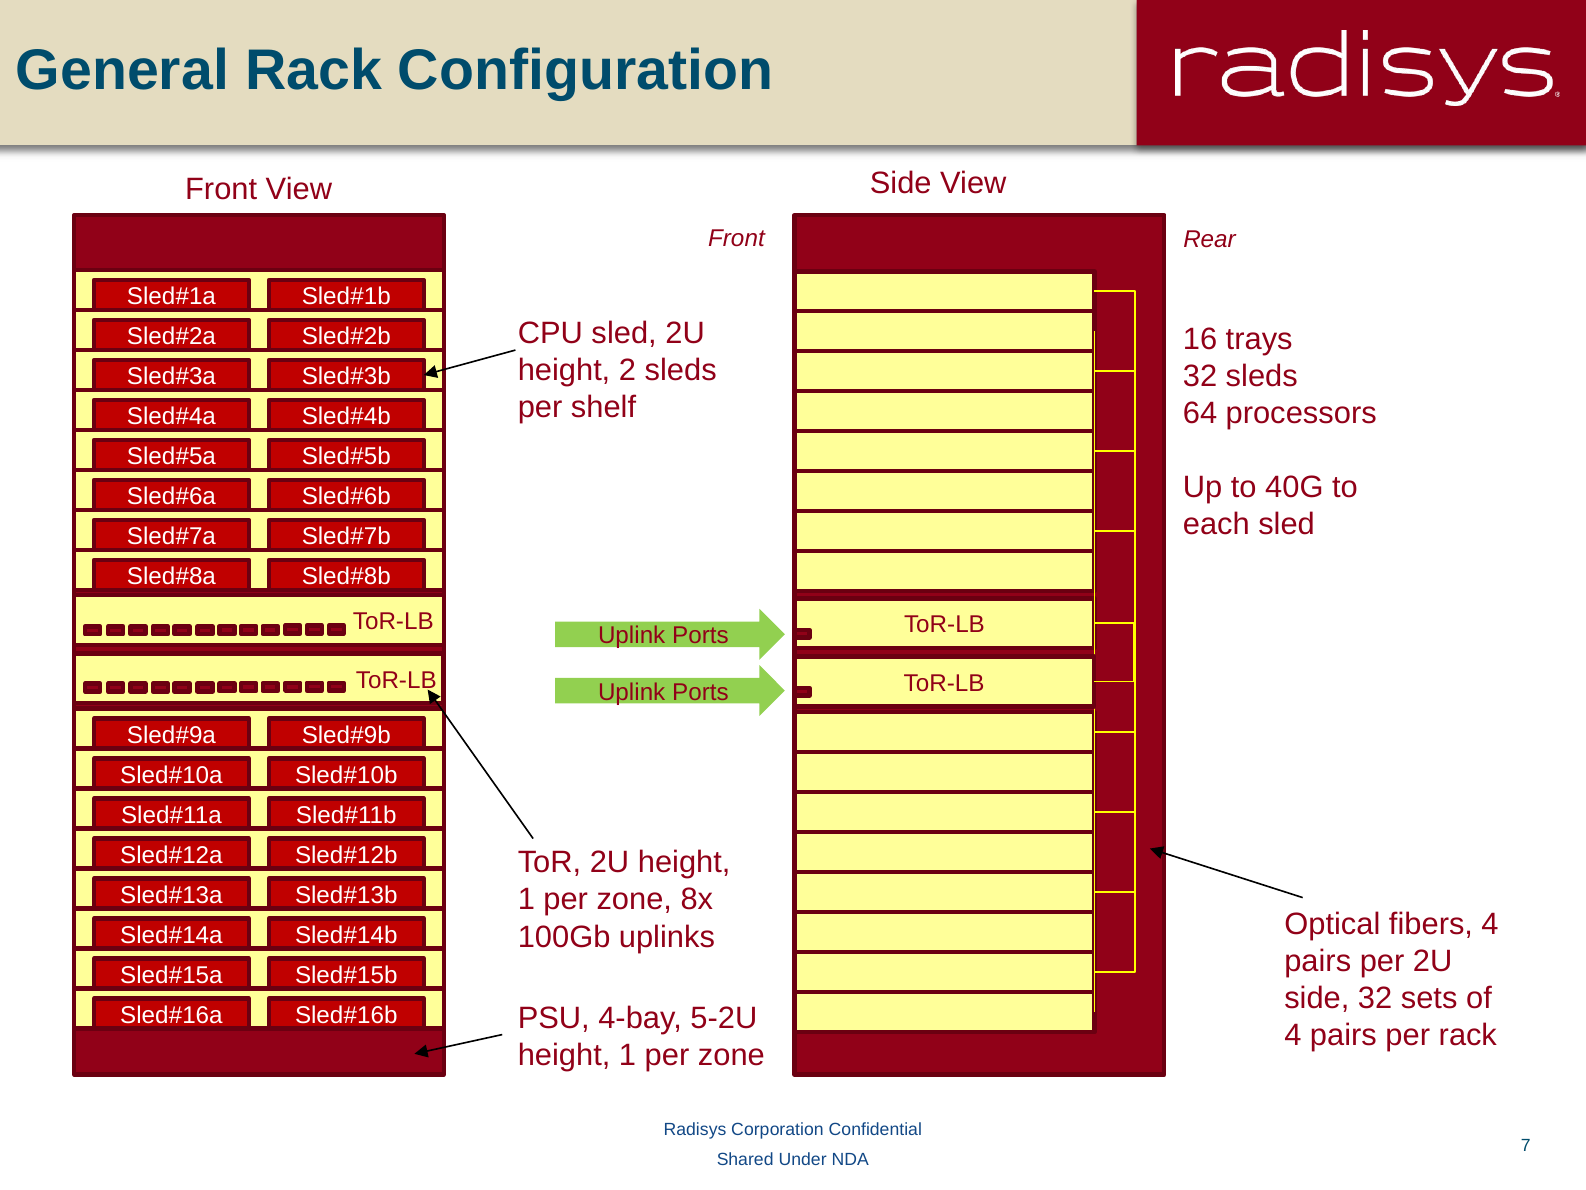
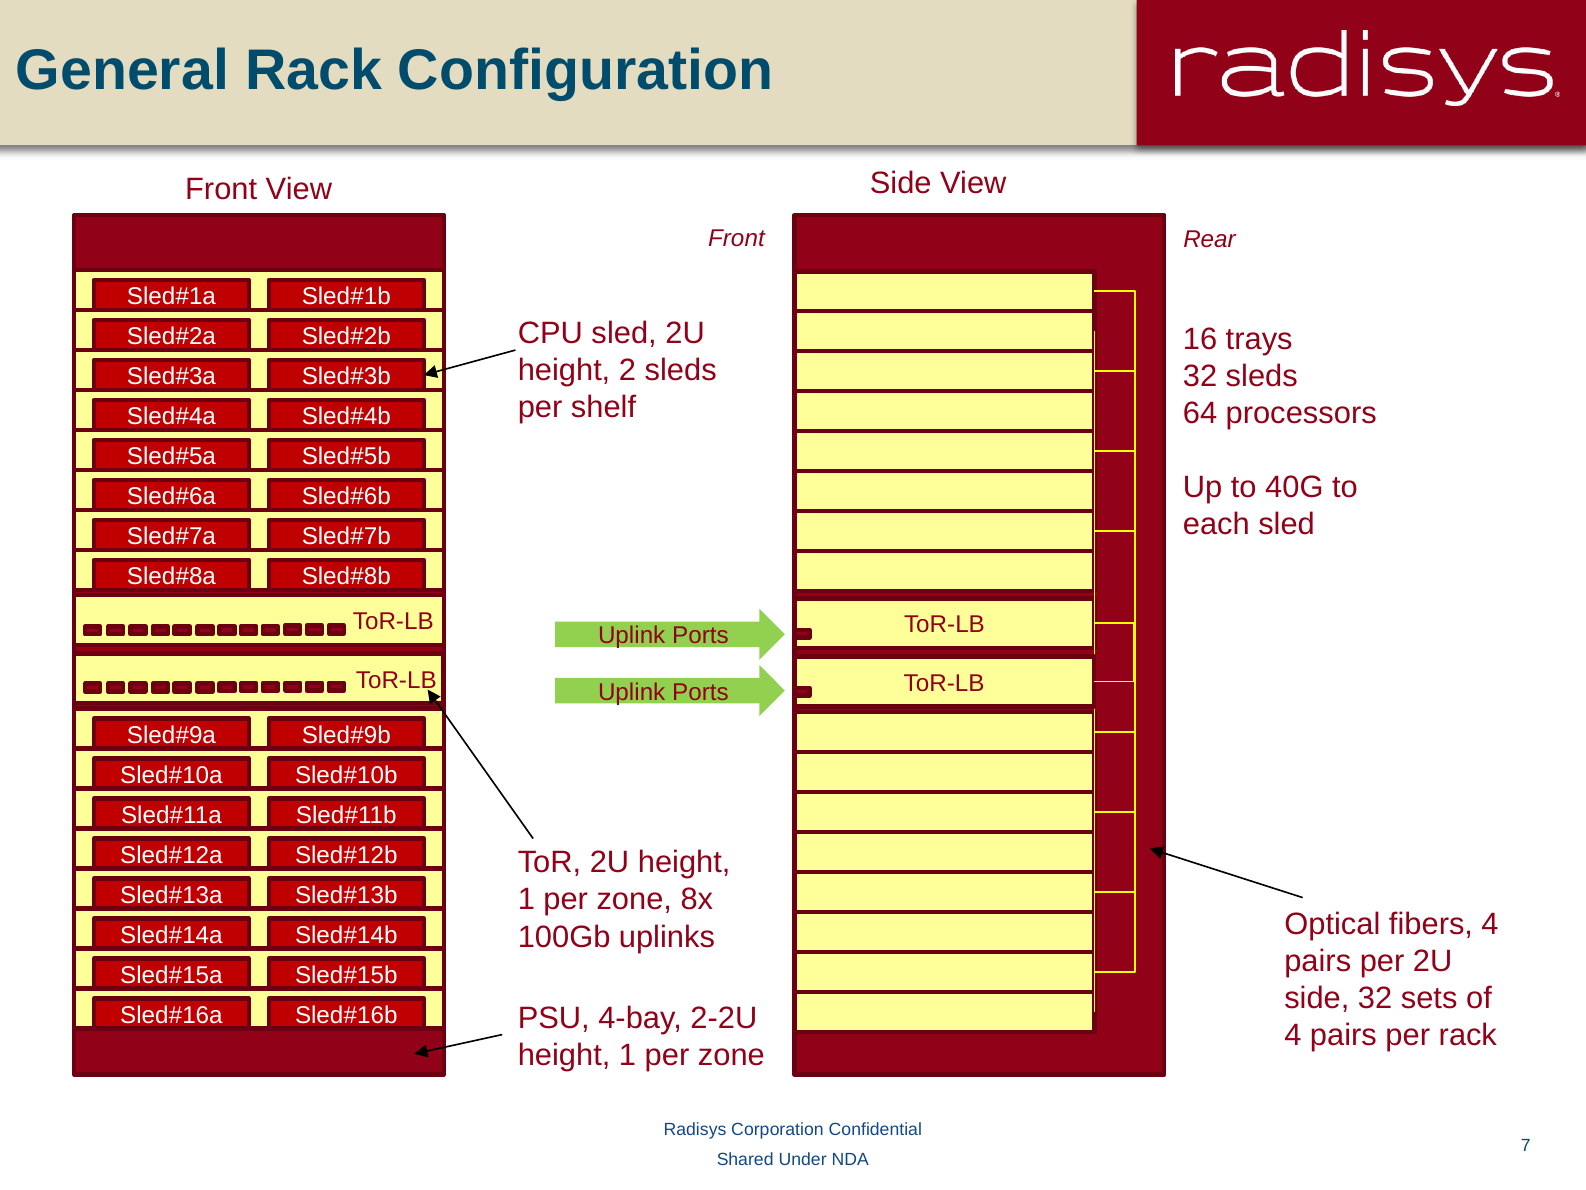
5-2U: 5-2U -> 2-2U (724, 1018)
